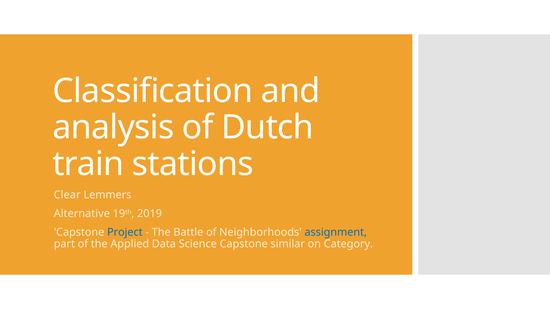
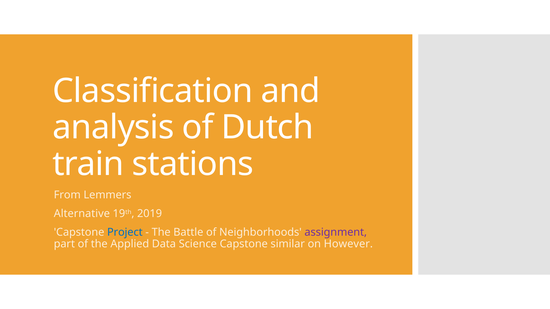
Clear: Clear -> From (67, 195)
assignment colour: blue -> purple (336, 233)
Category: Category -> However (348, 244)
